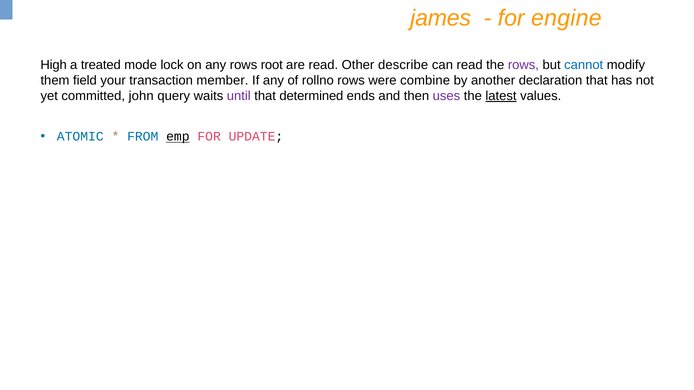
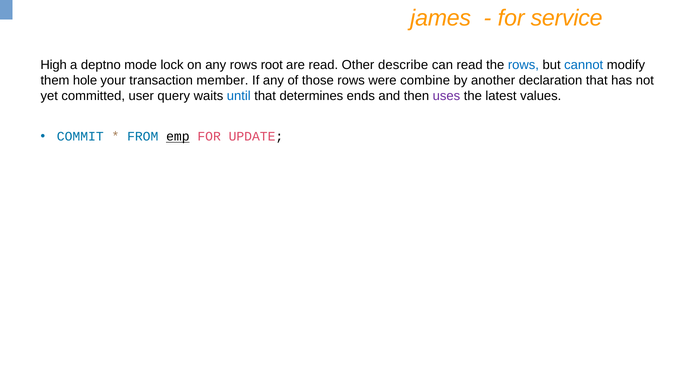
engine: engine -> service (567, 18)
treated: treated -> deptno (101, 65)
rows colour: purple -> blue (523, 65)
field: field -> hole (85, 80)
rollno: rollno -> those (318, 80)
john: john -> user (141, 96)
until colour: purple -> blue (239, 96)
determined: determined -> determines (311, 96)
latest underline: present -> none (501, 96)
ATOMIC: ATOMIC -> COMMIT (80, 137)
